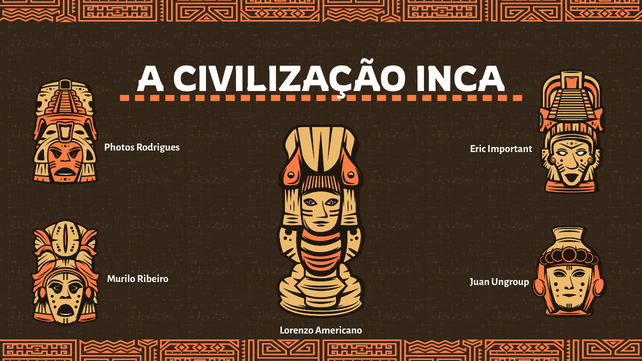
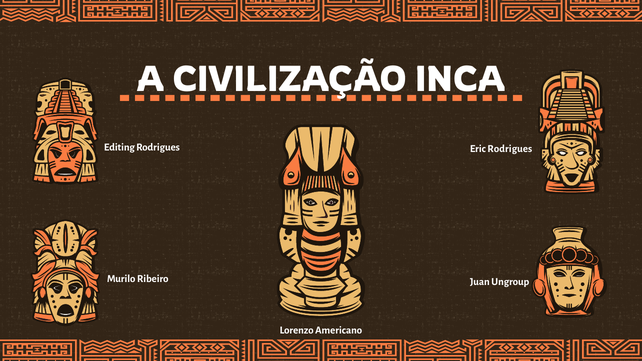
Photos: Photos -> Editing (119, 147)
Eric Important: Important -> Rodrigues (510, 149)
